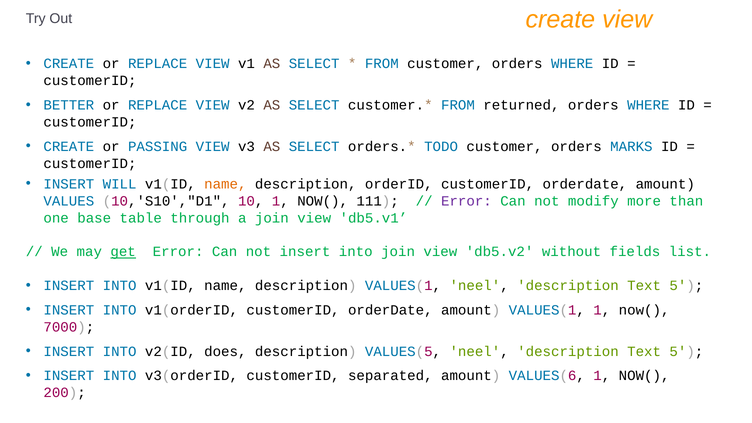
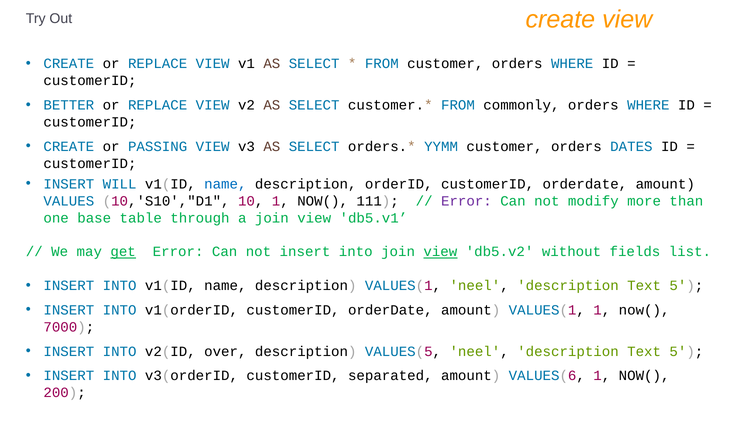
returned: returned -> commonly (521, 105)
TODO: TODO -> YYMM (441, 146)
MARKS: MARKS -> DATES (631, 146)
name colour: orange -> blue (225, 184)
view underline: none -> present (440, 252)
does: does -> over (225, 351)
